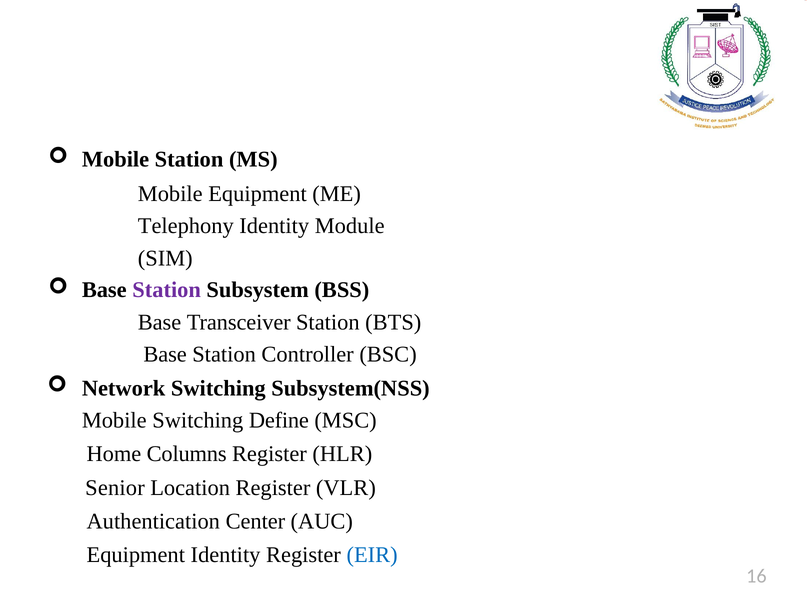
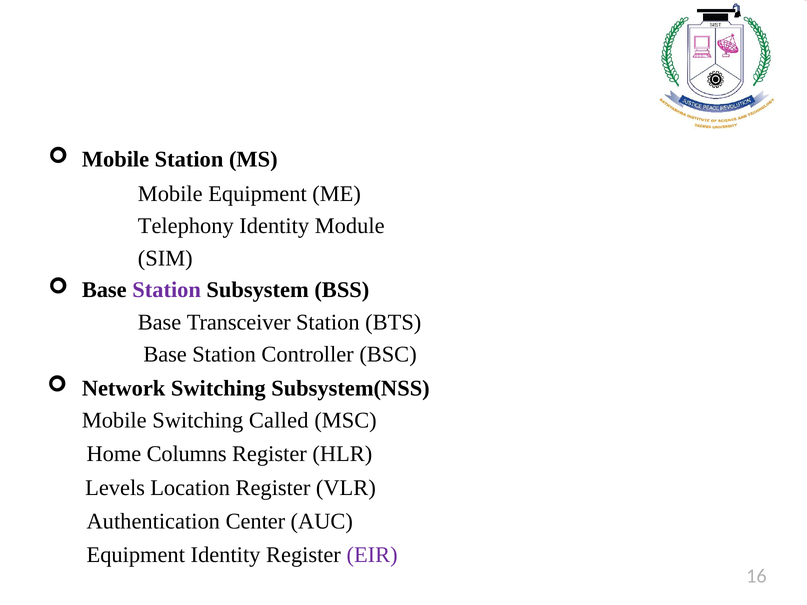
Define: Define -> Called (279, 421)
Senior: Senior -> Levels (115, 488)
EIR colour: blue -> purple (372, 555)
